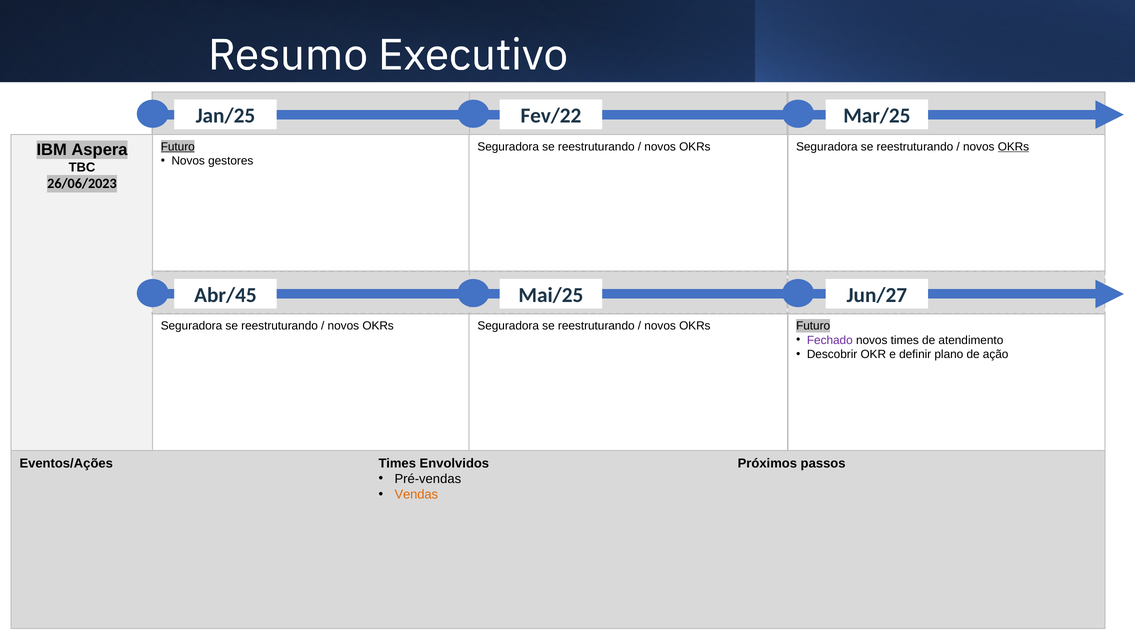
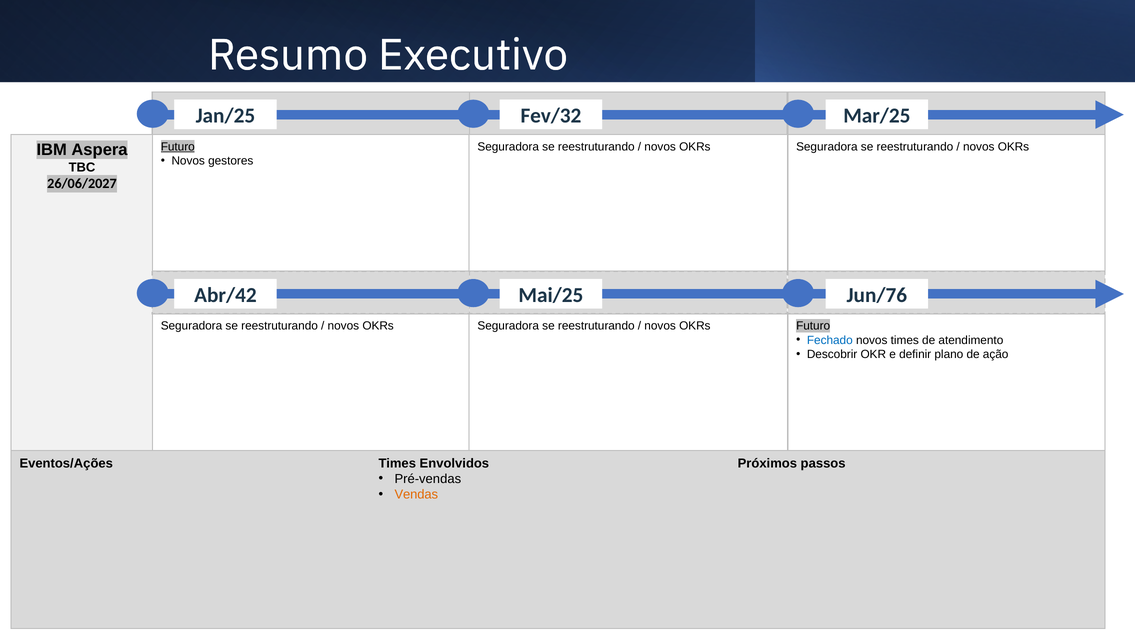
Fev/22: Fev/22 -> Fev/32 (551, 116)
OKRs underline: present -> none (1013, 147)
26/06/2023: 26/06/2023 -> 26/06/2027 (82, 184)
Abr/45: Abr/45 -> Abr/42 (225, 295)
Jun/27: Jun/27 -> Jun/76 (877, 295)
Fechado colour: purple -> blue (830, 340)
